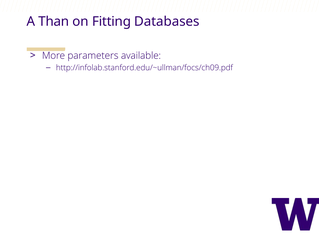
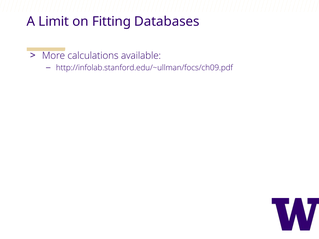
Than: Than -> Limit (54, 22)
parameters: parameters -> calculations (93, 56)
